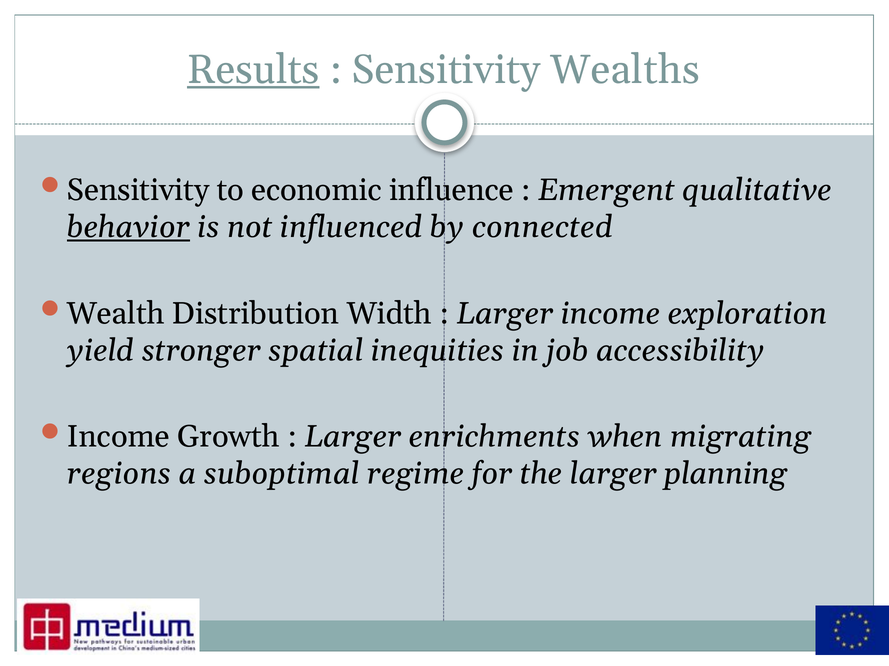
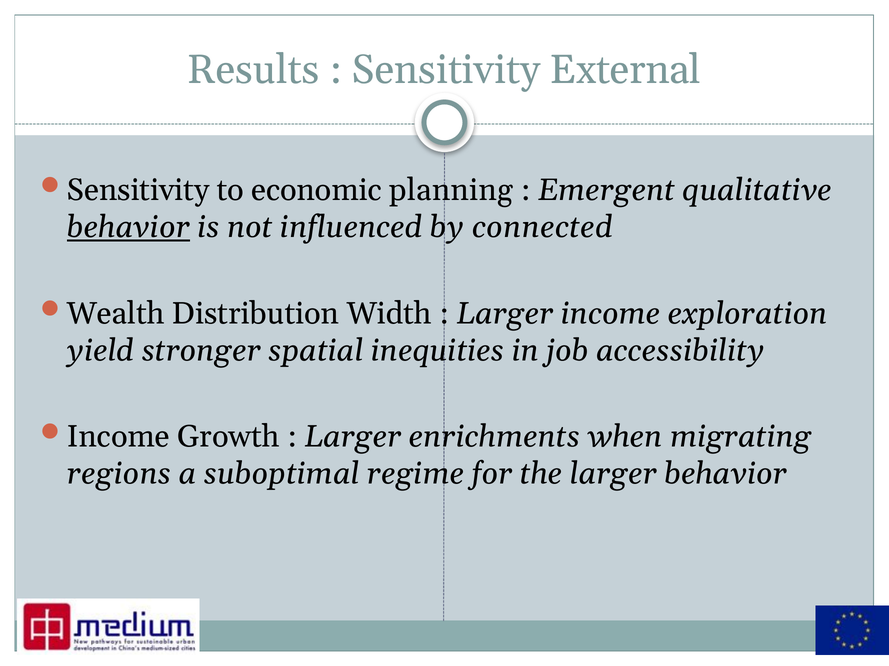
Results underline: present -> none (253, 70)
Wealths: Wealths -> External (625, 70)
influence: influence -> planning (451, 190)
larger planning: planning -> behavior (726, 474)
